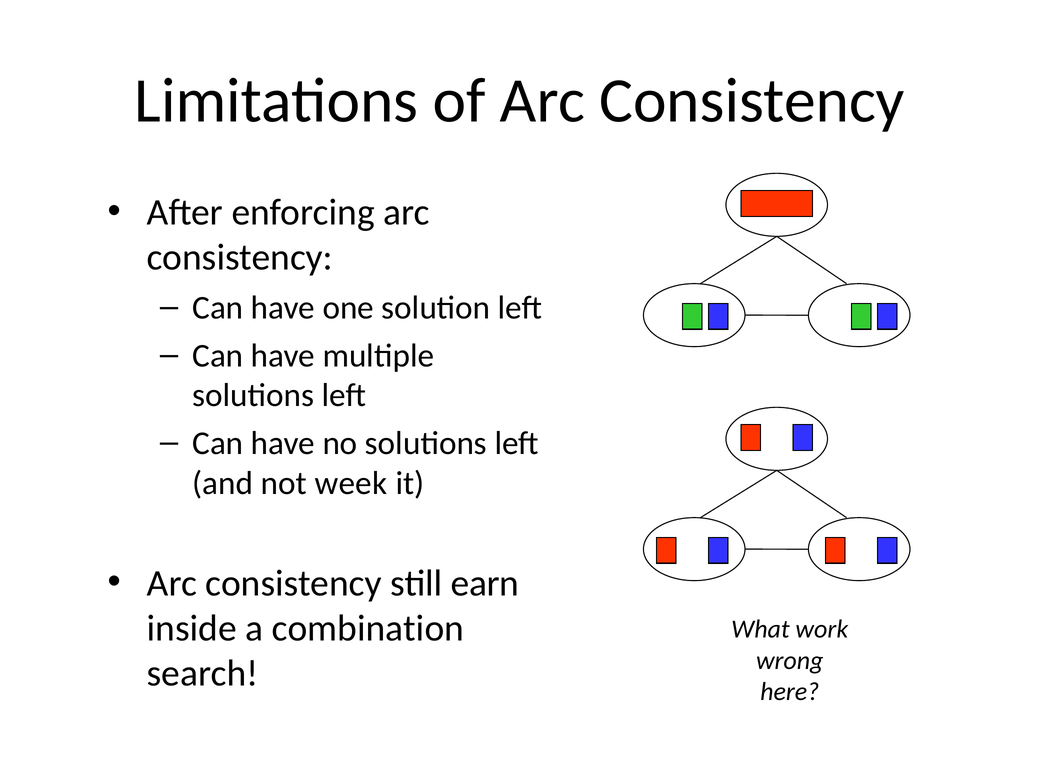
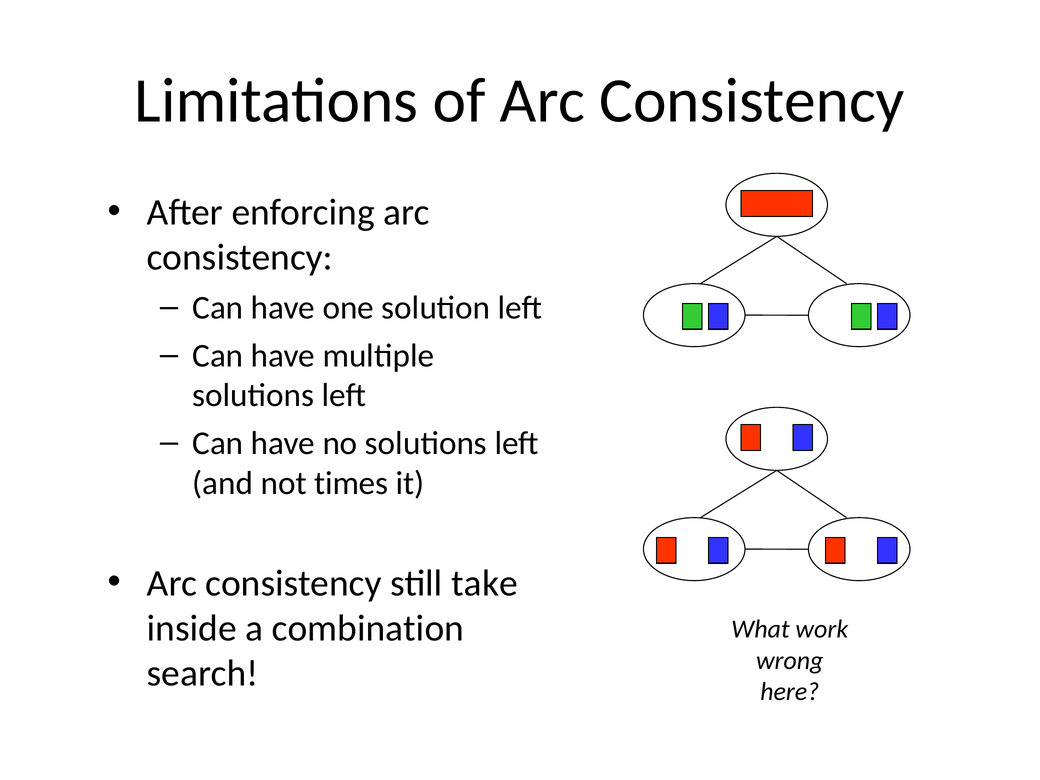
week: week -> times (351, 483)
earn: earn -> take (485, 583)
